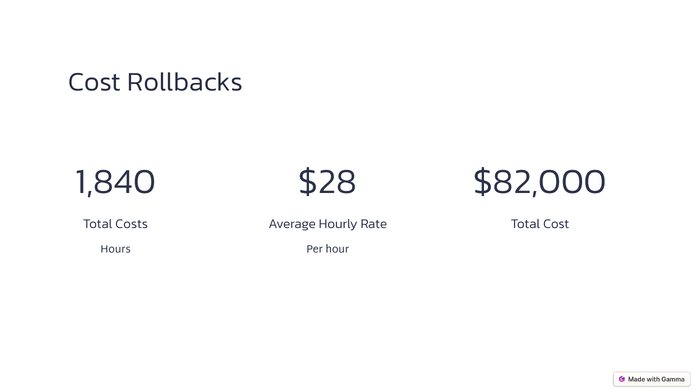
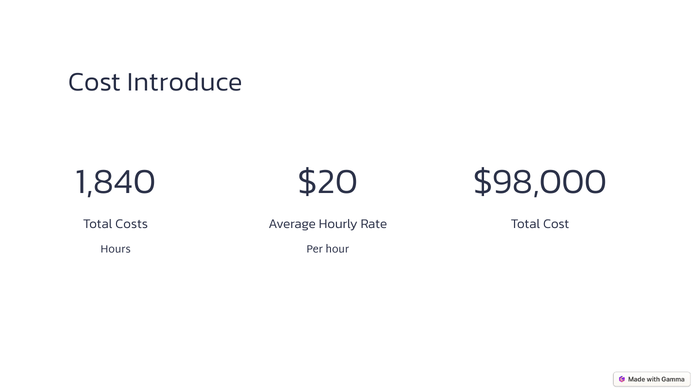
Rollbacks: Rollbacks -> Introduce (185, 82)
$28: $28 -> $20 (328, 181)
$82,000: $82,000 -> $98,000 (540, 181)
